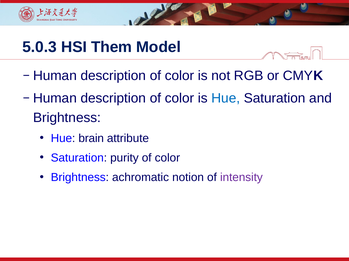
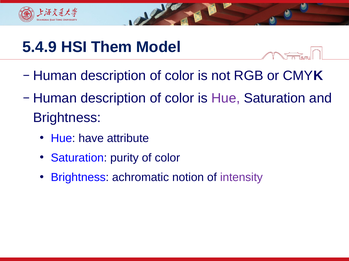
5.0.3: 5.0.3 -> 5.4.9 (40, 47)
Hue colour: blue -> purple (226, 98)
brain: brain -> have (91, 139)
